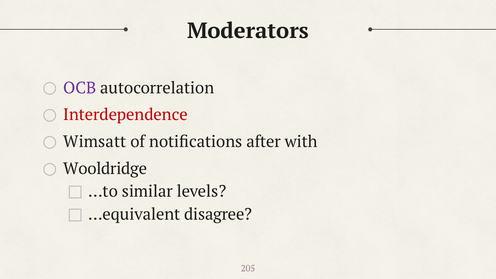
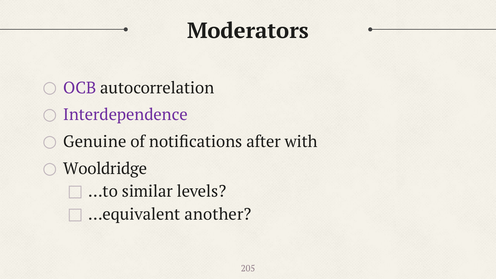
Interdependence colour: red -> purple (125, 115)
Wimsatt: Wimsatt -> Genuine (95, 142)
disagree: disagree -> another (218, 214)
